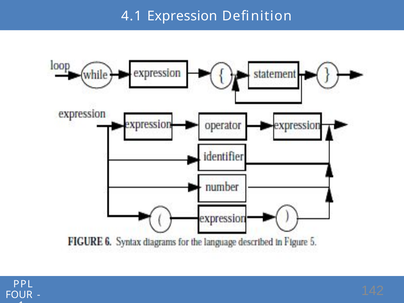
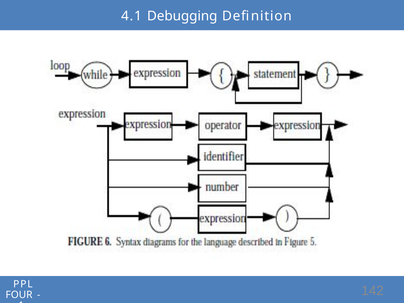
Expression: Expression -> Debugging (182, 16)
